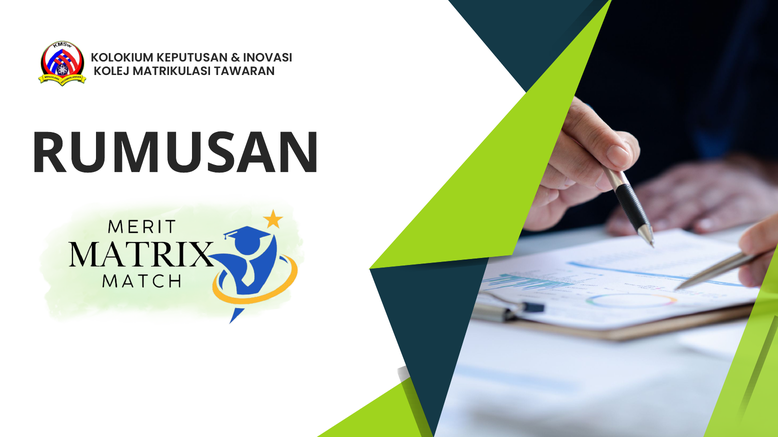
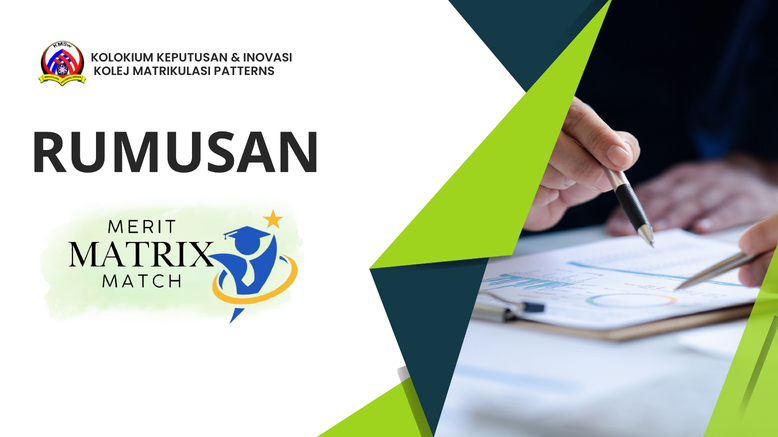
TAWARAN: TAWARAN -> PATTERNS (244, 72)
